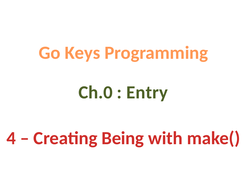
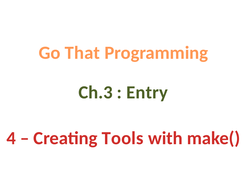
Keys: Keys -> That (82, 53)
Ch.0: Ch.0 -> Ch.3 (96, 93)
Being: Being -> Tools (123, 138)
